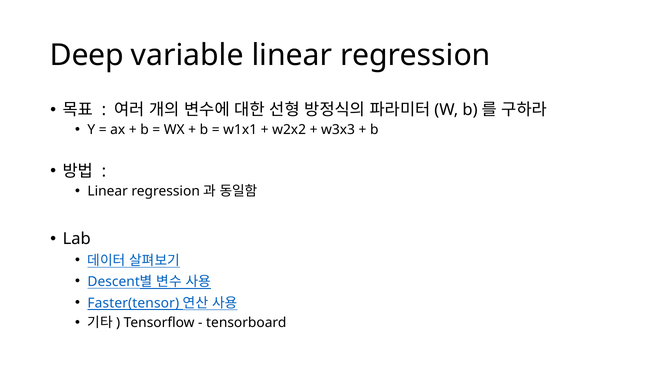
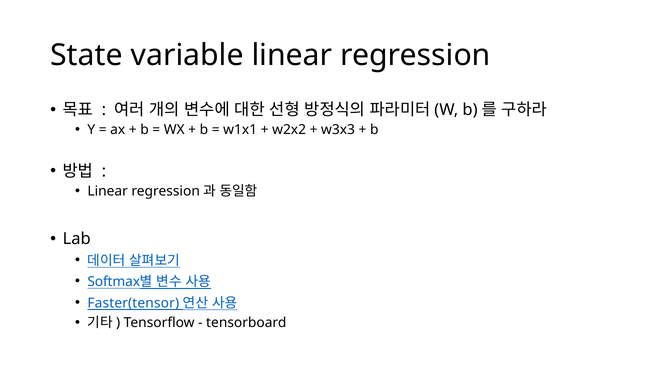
Deep: Deep -> State (87, 55)
Descent: Descent -> Softmax (114, 282)
